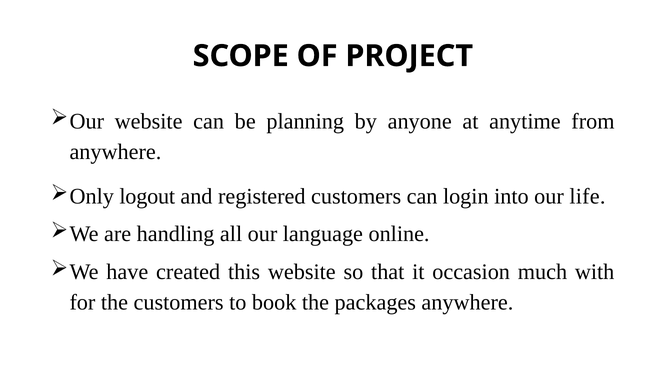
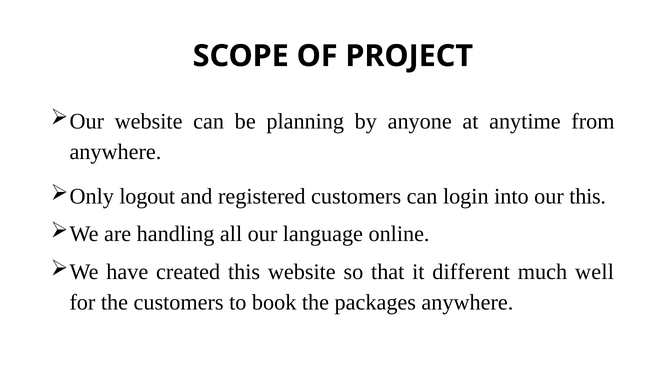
our life: life -> this (588, 196)
occasion: occasion -> different (471, 272)
with: with -> well (595, 272)
